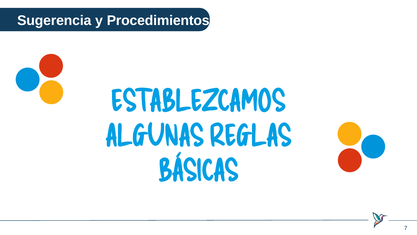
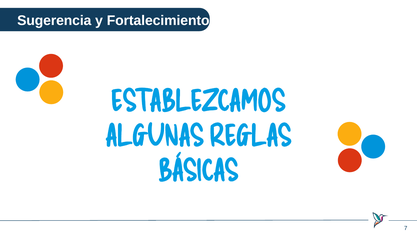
Procedimientos: Procedimientos -> Fortalecimiento (158, 20)
